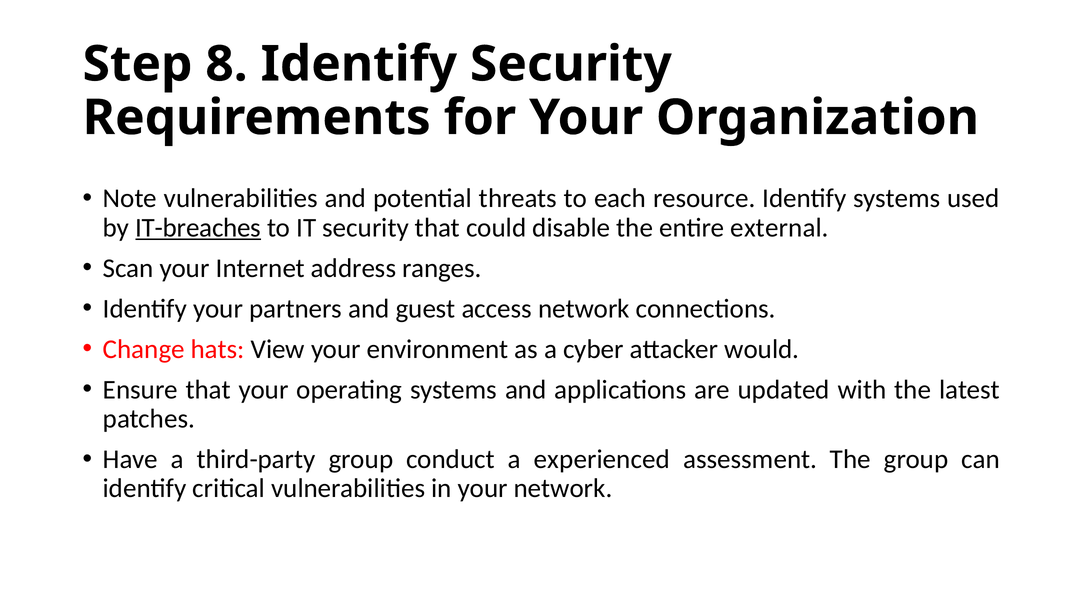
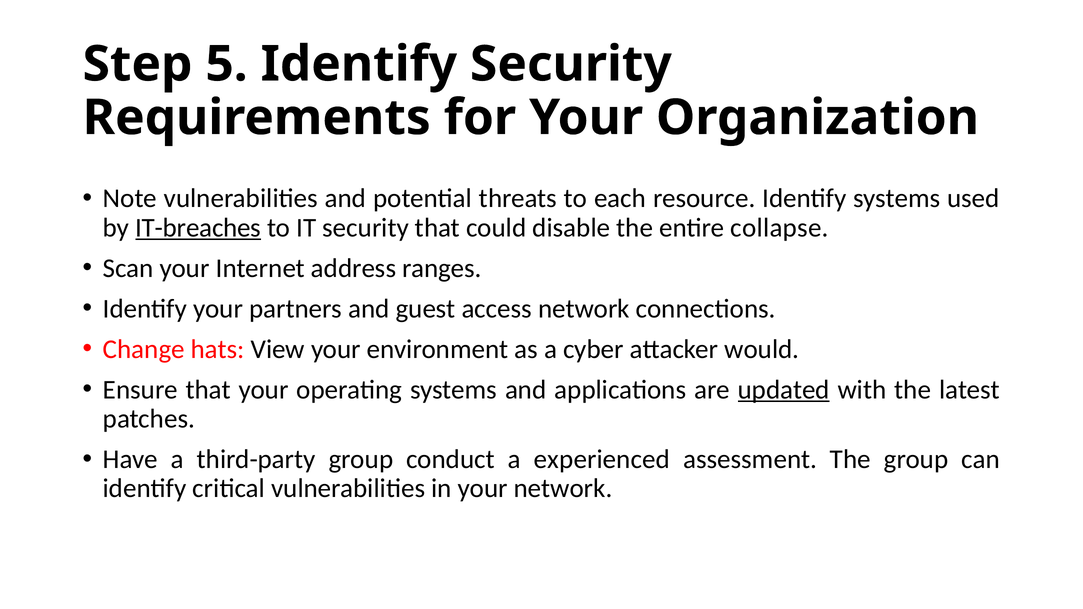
8: 8 -> 5 (227, 64)
external: external -> collapse (780, 228)
updated underline: none -> present (784, 390)
